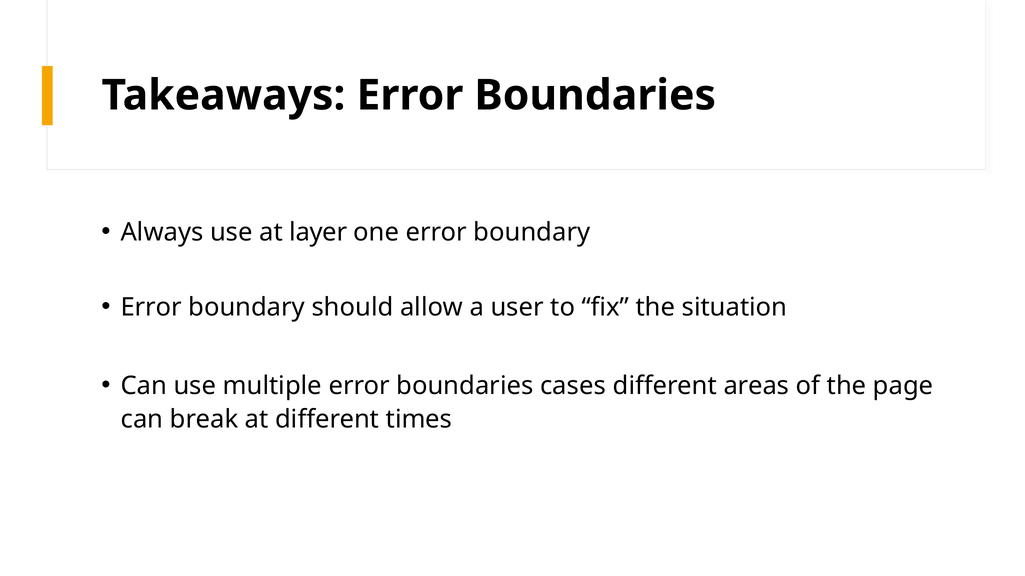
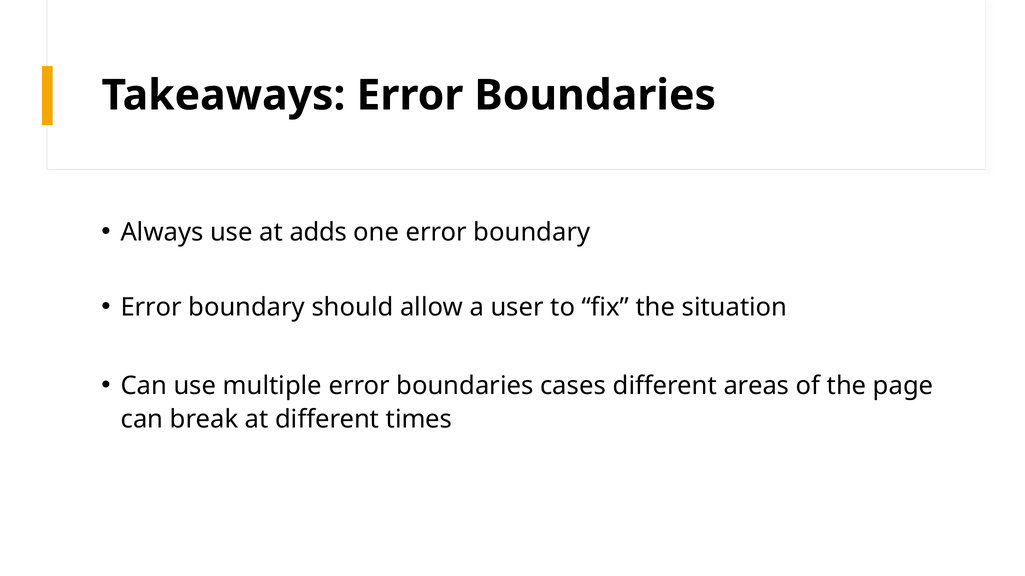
layer: layer -> adds (318, 232)
